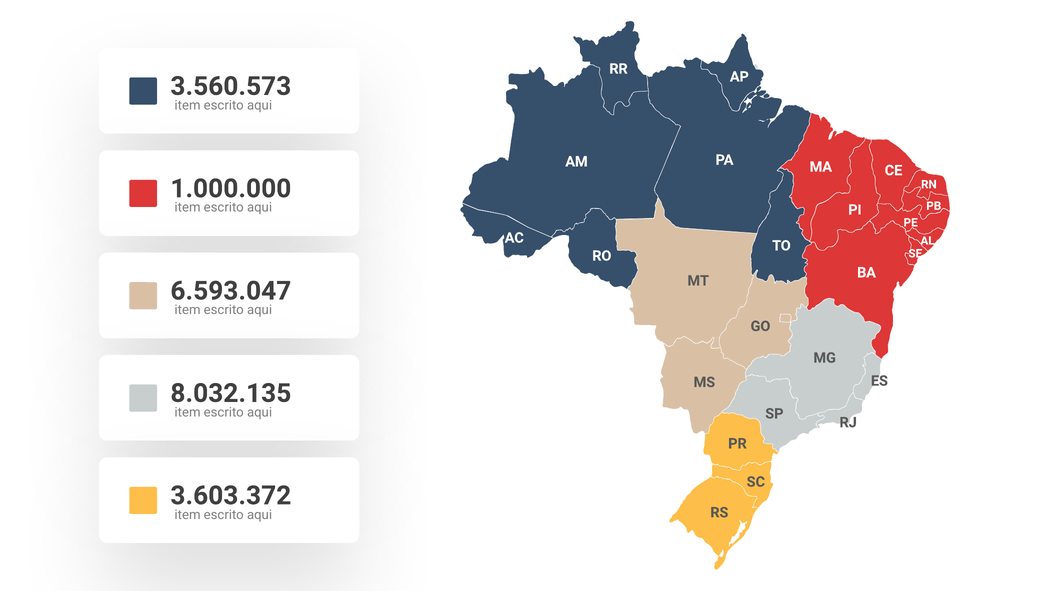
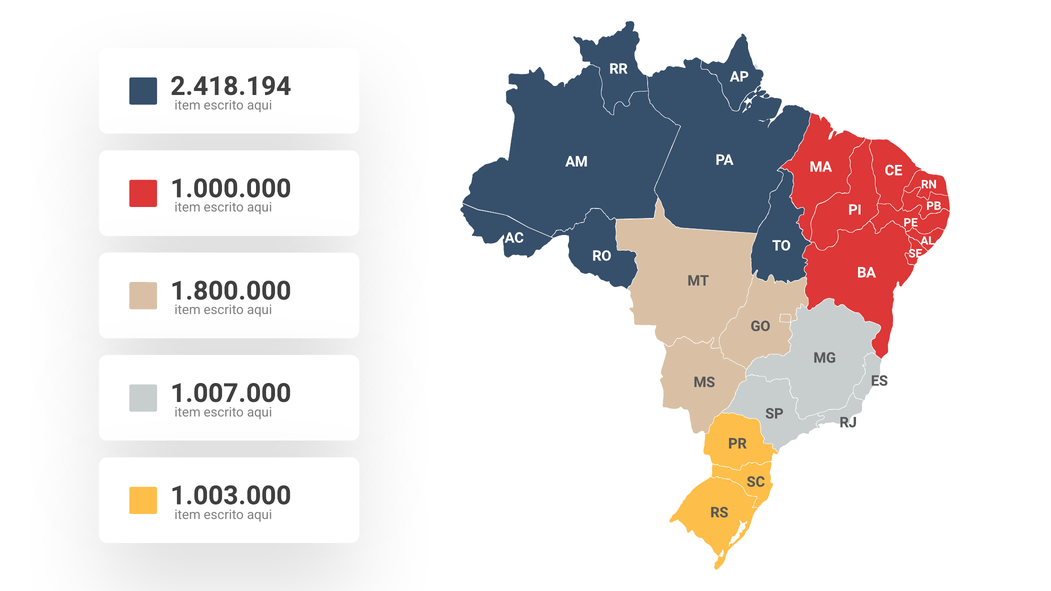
3.560.573: 3.560.573 -> 2.418.194 (231, 86)
6.593.047: 6.593.047 -> 1.800.000 (231, 291)
8.032.135: 8.032.135 -> 1.007.000 (231, 393)
3.603.372: 3.603.372 -> 1.003.000 (231, 496)
